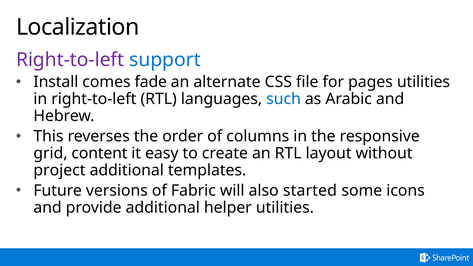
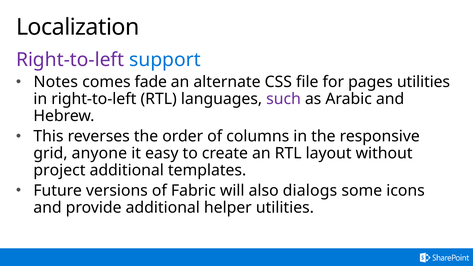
Install: Install -> Notes (56, 82)
such colour: blue -> purple (284, 99)
content: content -> anyone (99, 153)
started: started -> dialogs (310, 191)
